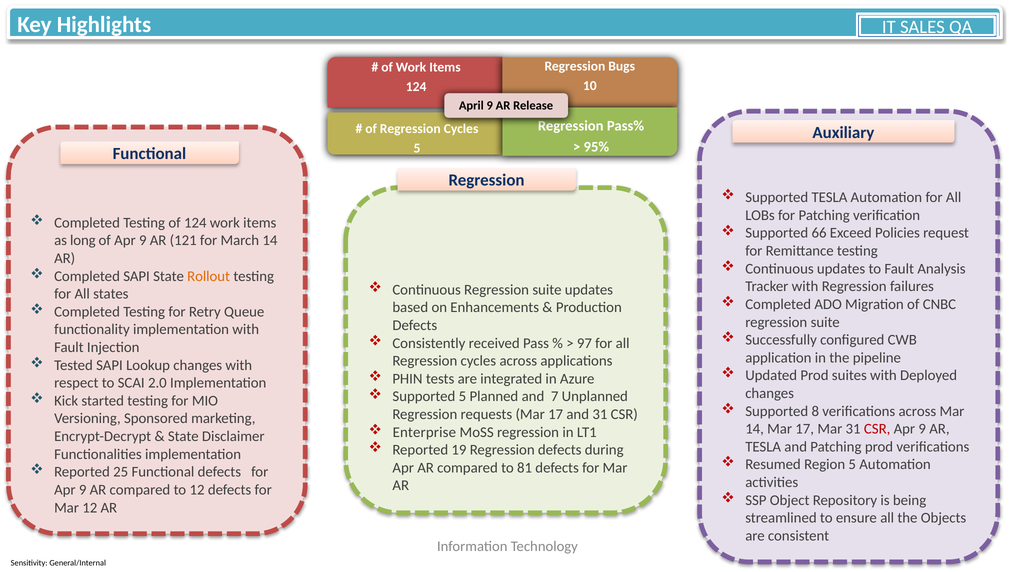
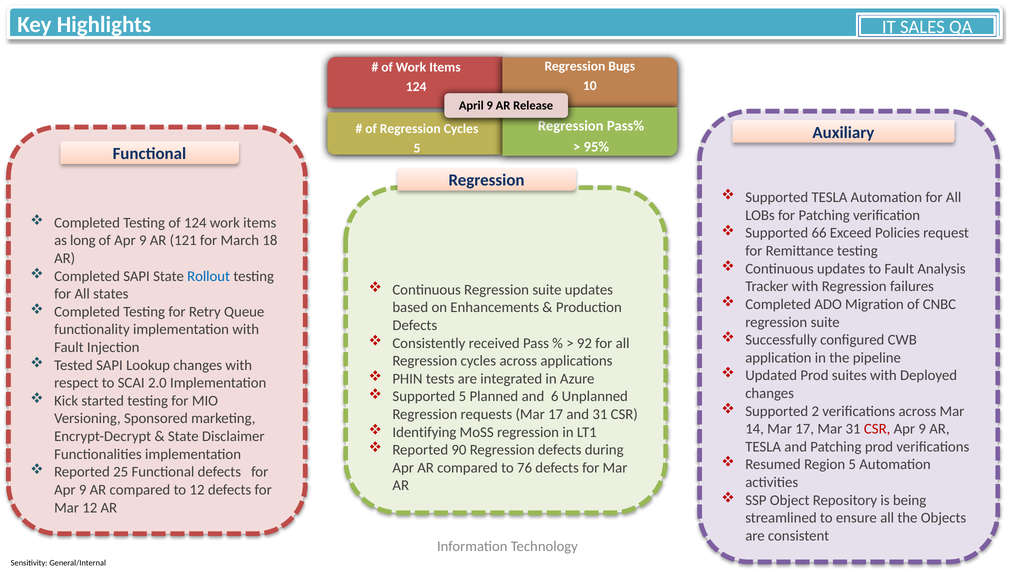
March 14: 14 -> 18 (270, 240)
Rollout colour: orange -> blue (209, 276)
97: 97 -> 92 (584, 343)
7: 7 -> 6 (555, 396)
8: 8 -> 2 (815, 411)
Enterprise: Enterprise -> Identifying (424, 432)
19: 19 -> 90 (459, 450)
81: 81 -> 76 (525, 467)
